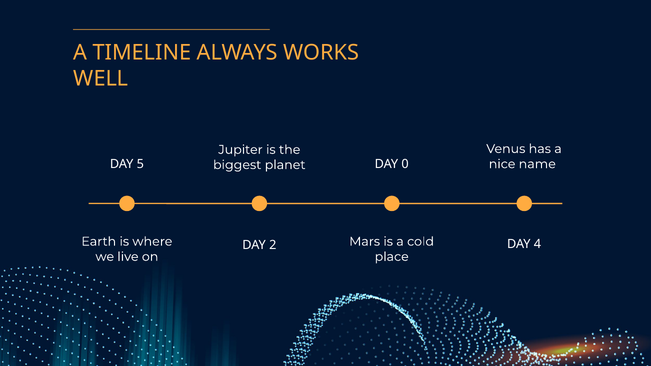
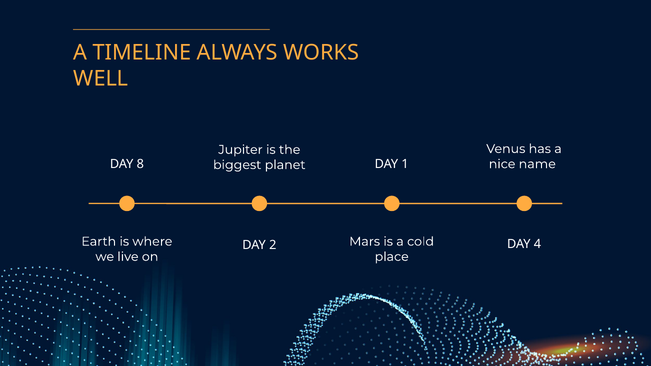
5: 5 -> 8 (140, 164)
0: 0 -> 1 (405, 164)
